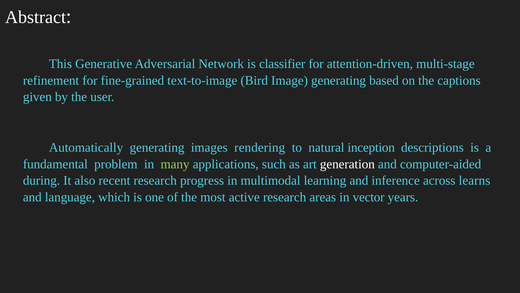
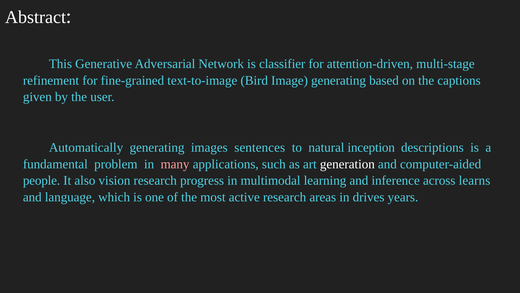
rendering: rendering -> sentences (260, 147)
many colour: light green -> pink (175, 164)
during: during -> people (42, 180)
recent: recent -> vision (114, 180)
vector: vector -> drives (369, 197)
